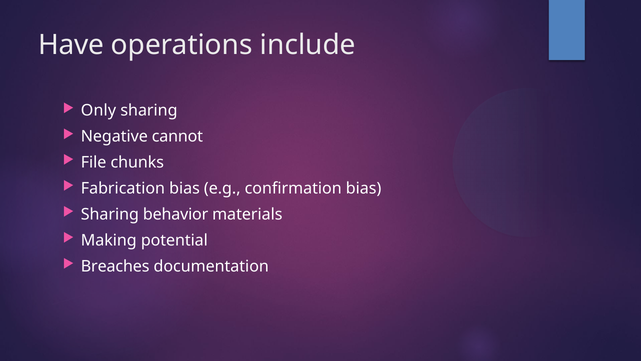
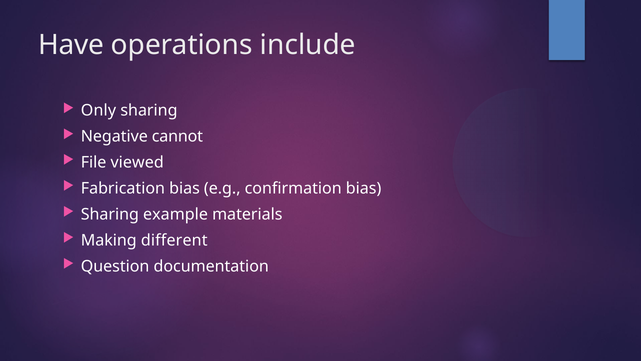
chunks: chunks -> viewed (137, 162)
behavior: behavior -> example (176, 214)
potential: potential -> different (174, 240)
Breaches: Breaches -> Question (115, 266)
